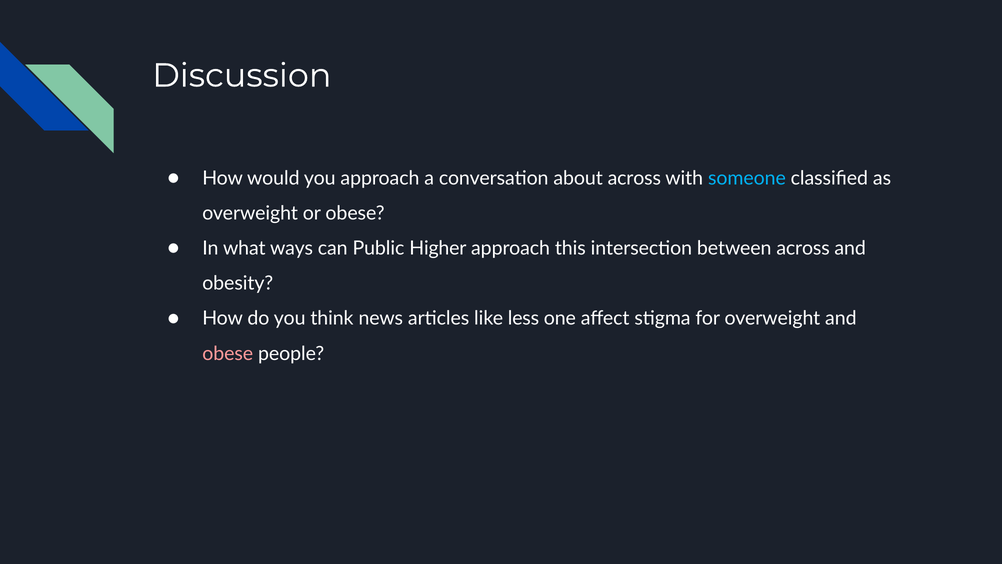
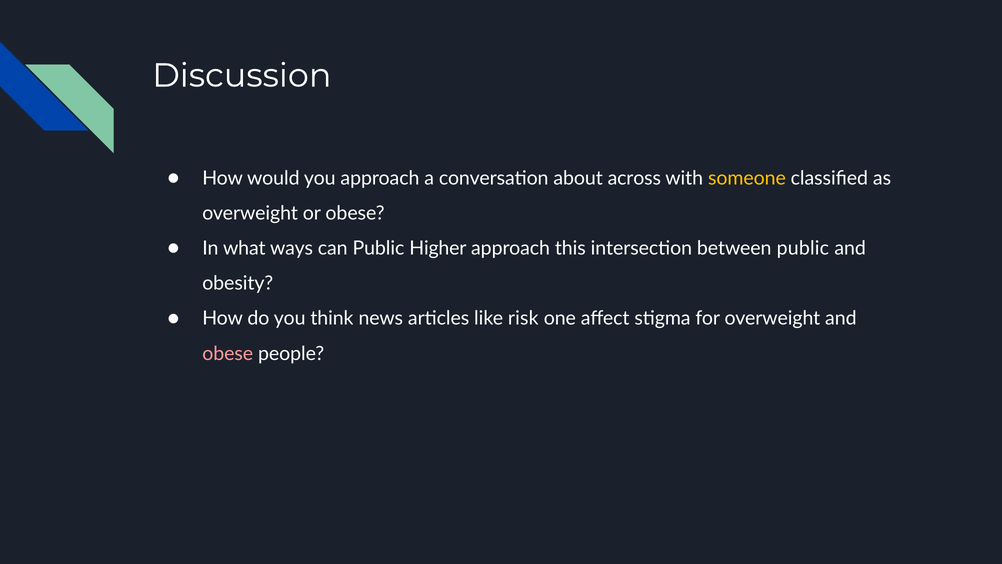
someone colour: light blue -> yellow (747, 178)
between across: across -> public (803, 248)
less: less -> risk (523, 318)
